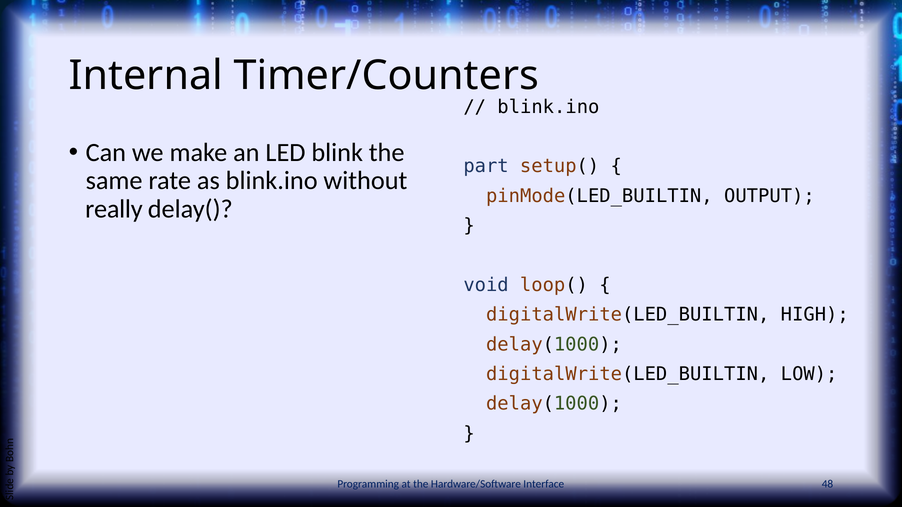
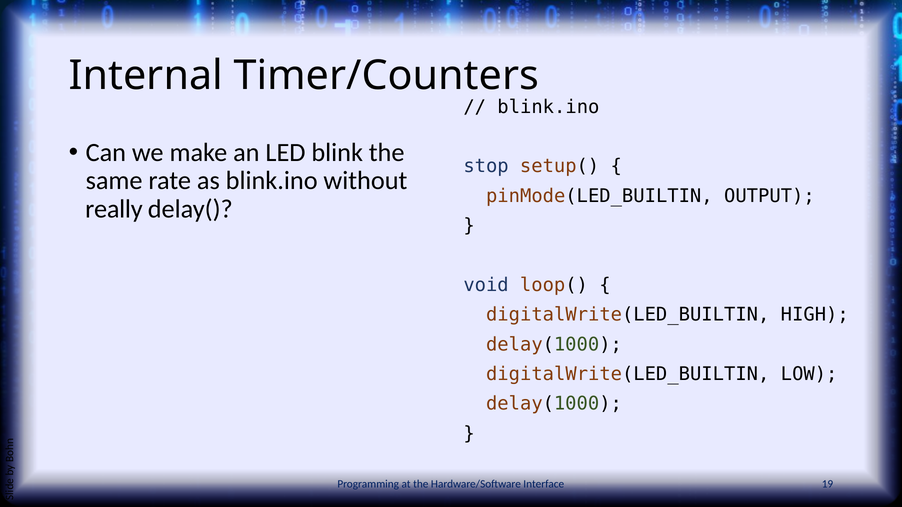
part: part -> stop (486, 166)
48: 48 -> 19 (827, 484)
